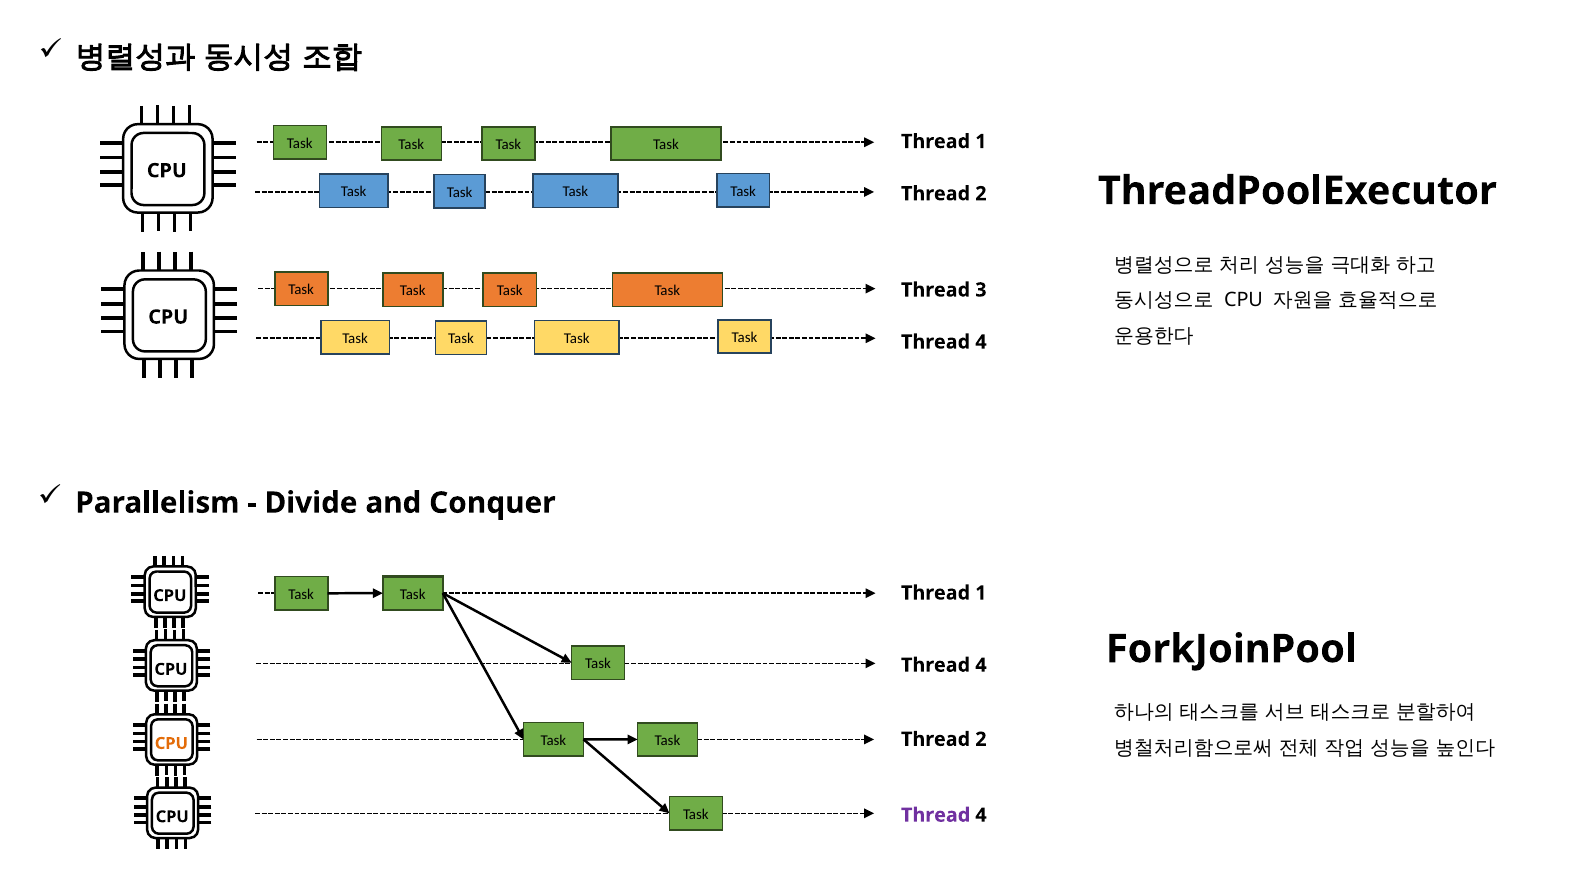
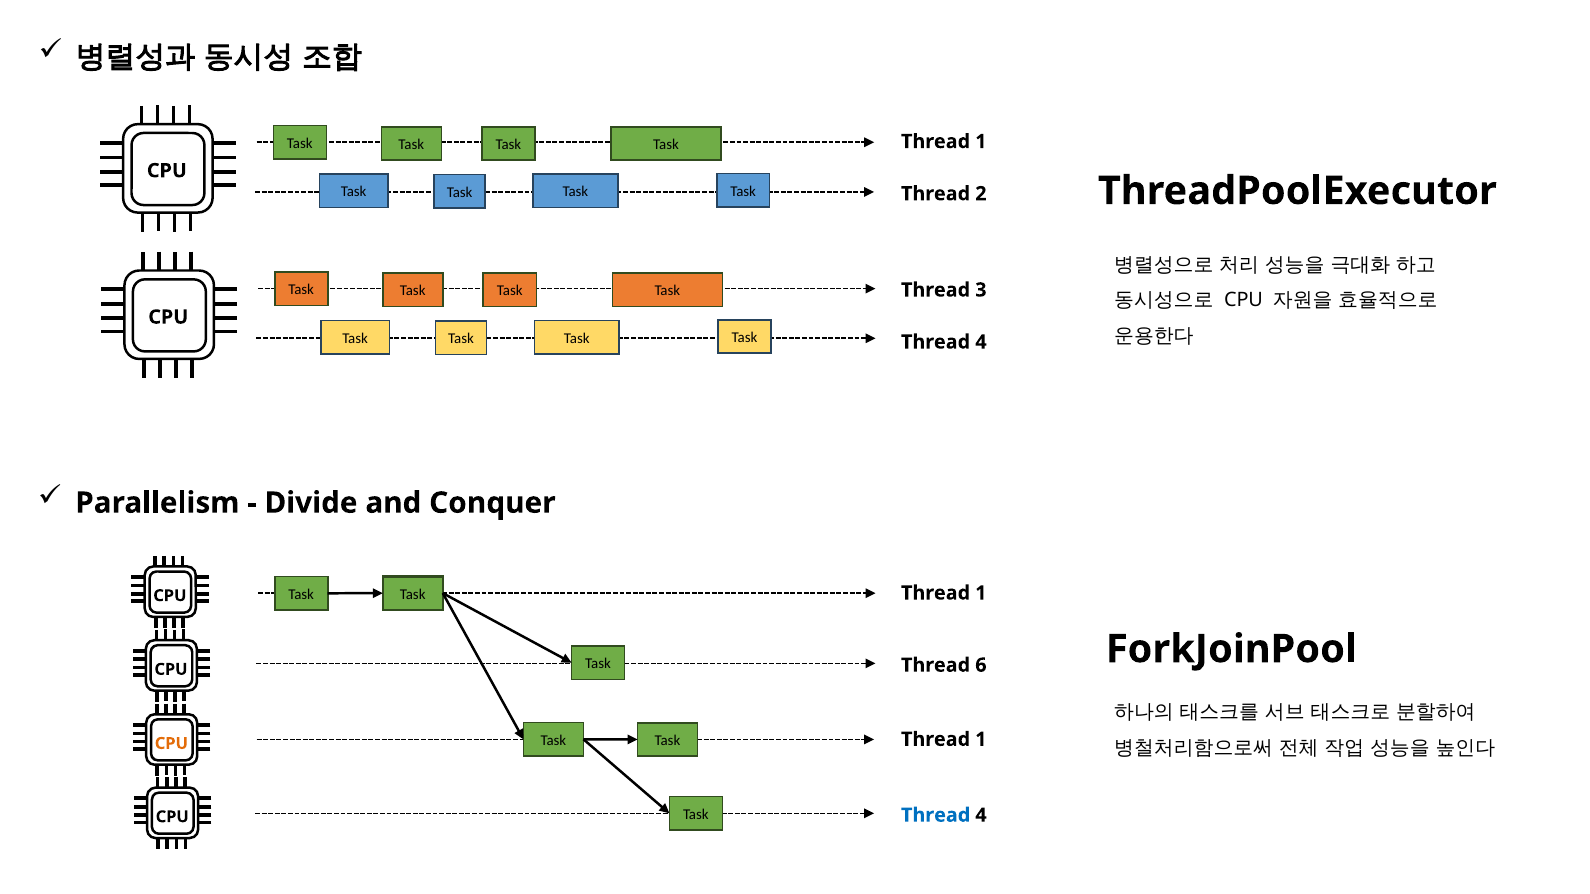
4: 4 -> 6 (981, 665)
2: 2 -> 1 (981, 740)
Thread colour: purple -> blue (936, 815)
